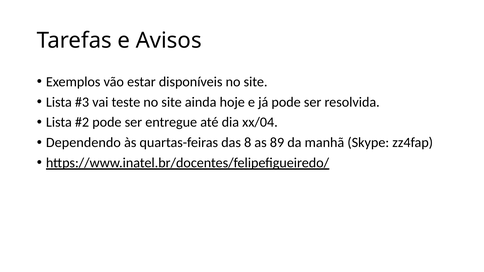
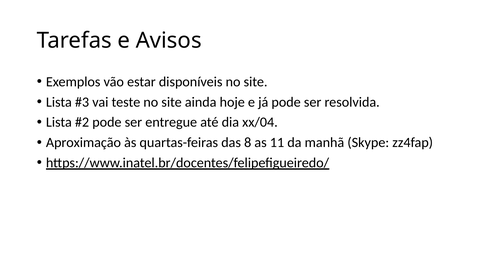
Dependendo: Dependendo -> Aproximação (83, 143)
89: 89 -> 11 (277, 143)
